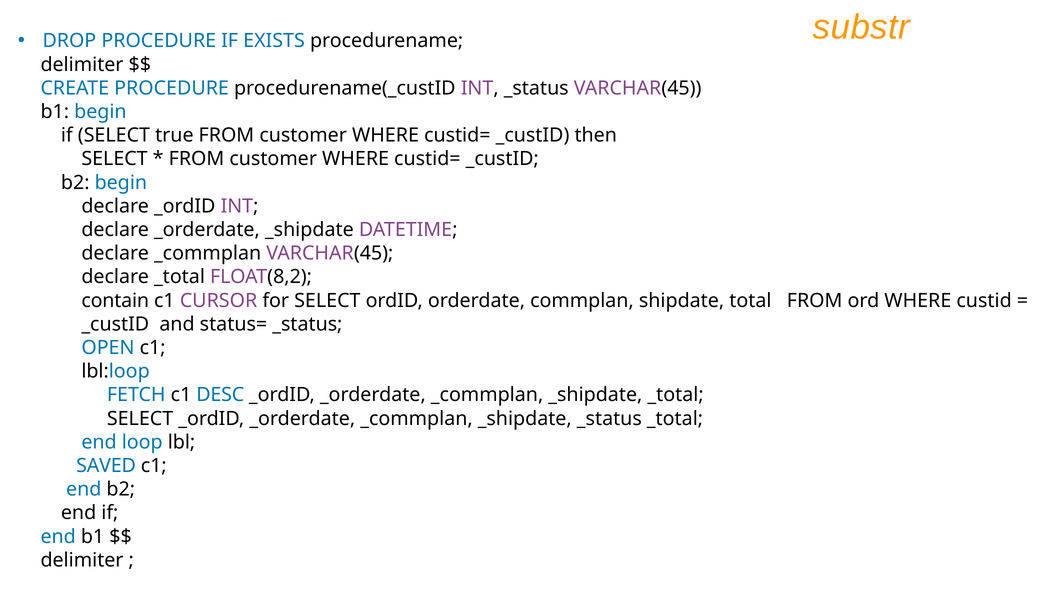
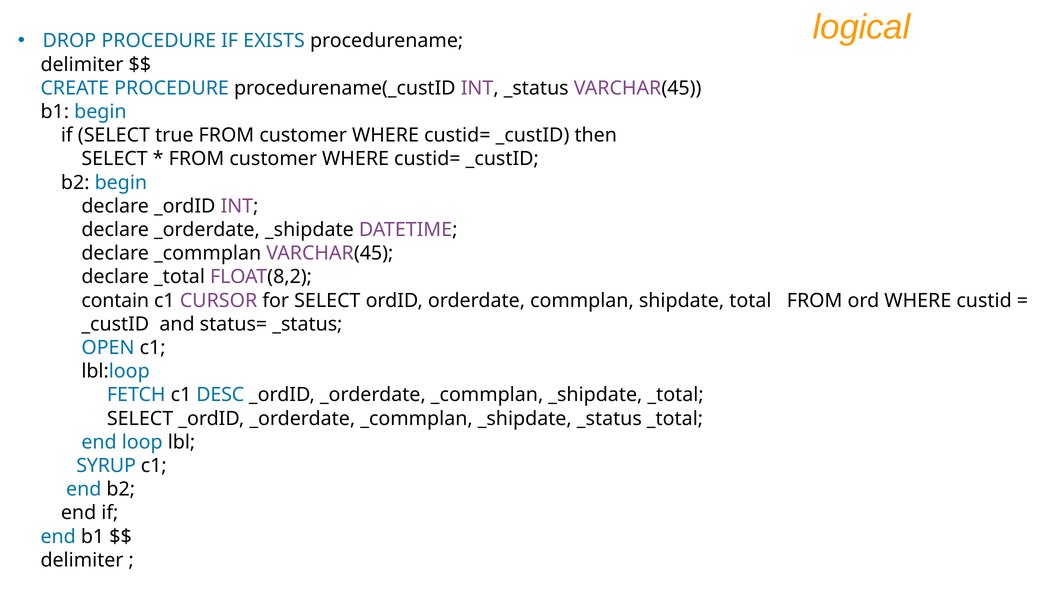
substr: substr -> logical (862, 27)
SAVED: SAVED -> SYRUP (106, 466)
